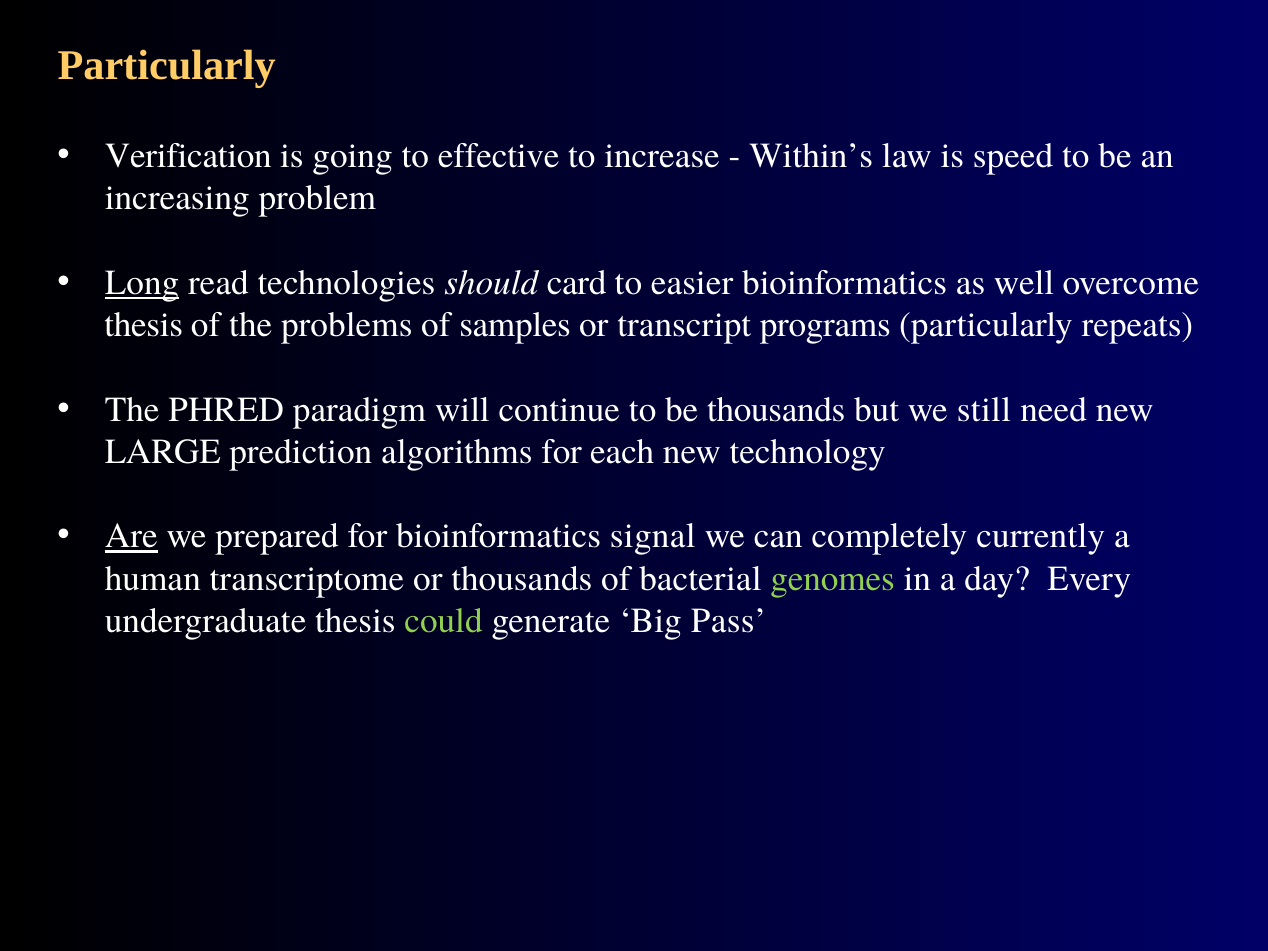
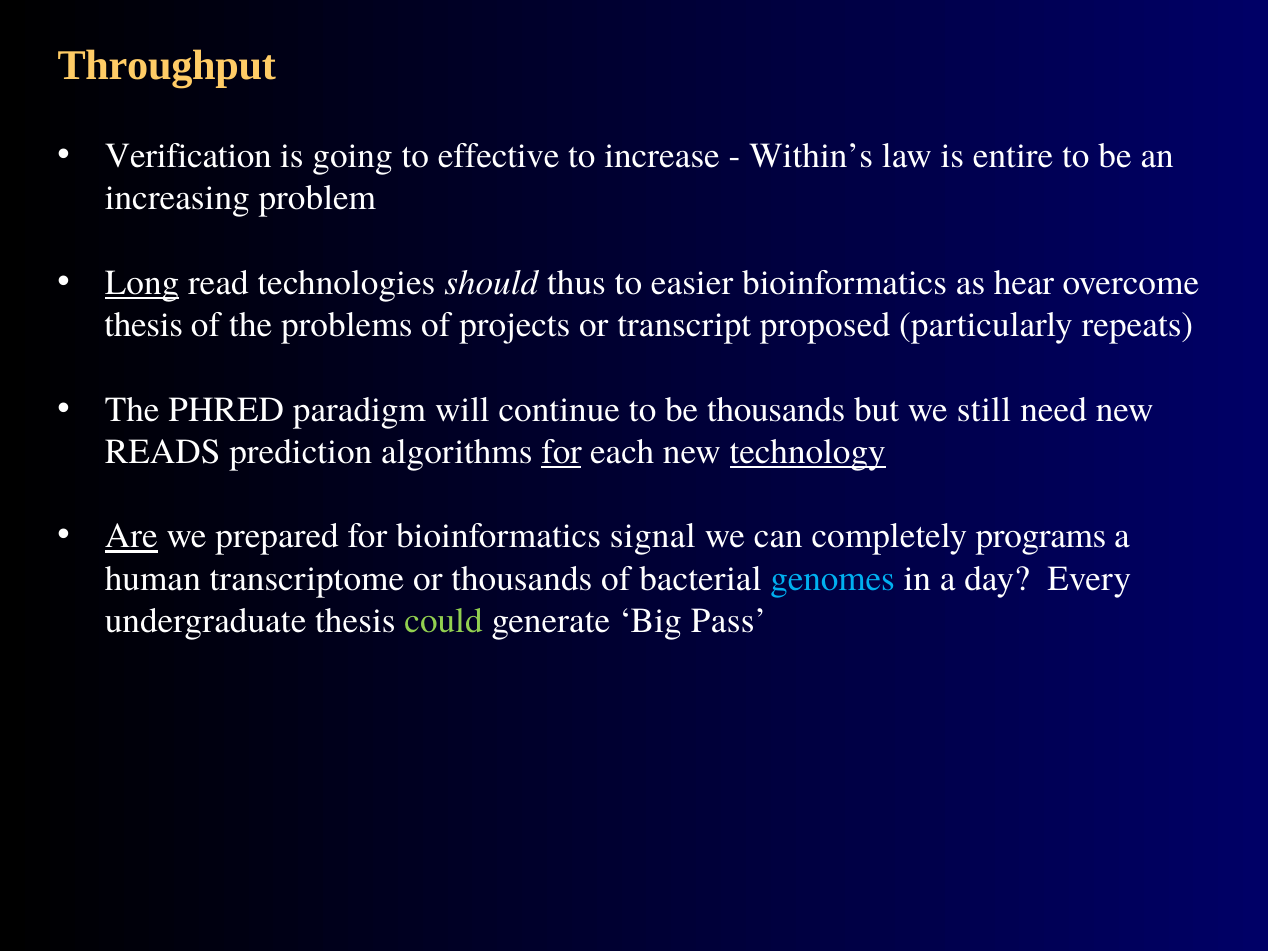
Particularly: Particularly -> Throughput (167, 66)
speed: speed -> entire (1013, 156)
card: card -> thus (577, 283)
well: well -> hear (1024, 283)
samples: samples -> projects (515, 325)
programs: programs -> proposed (825, 325)
LARGE: LARGE -> READS (163, 452)
for underline: none -> present (562, 452)
technology underline: none -> present (808, 452)
currently: currently -> programs (1041, 536)
genomes colour: light green -> light blue (833, 579)
